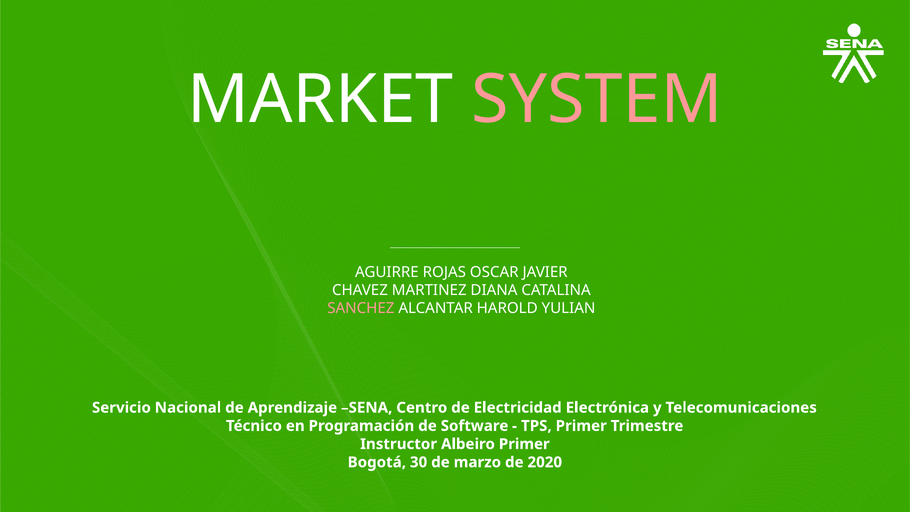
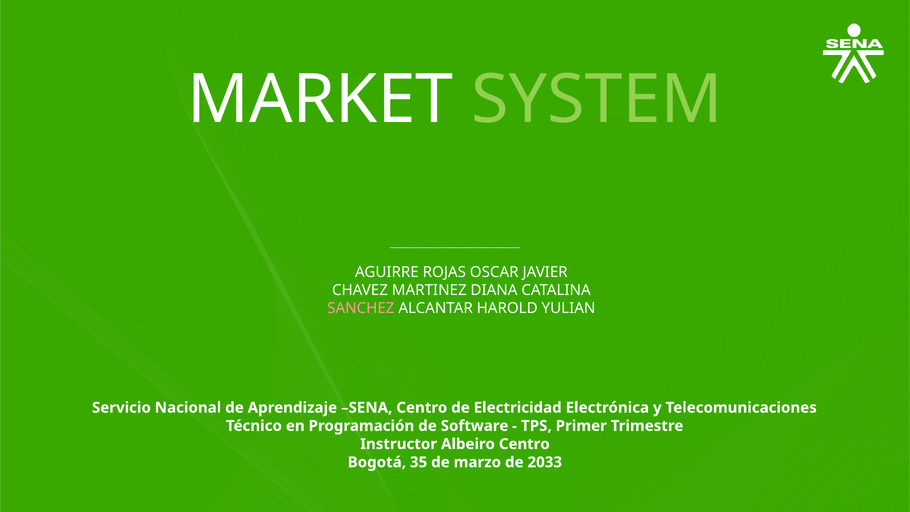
SYSTEM colour: pink -> light green (597, 99)
Albeiro Primer: Primer -> Centro (524, 444)
30: 30 -> 35 (419, 462)
2020: 2020 -> 2033 (545, 462)
